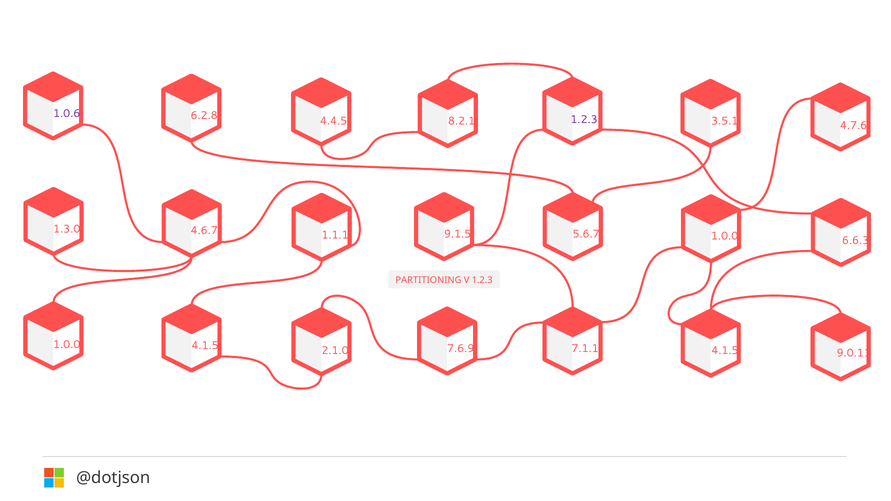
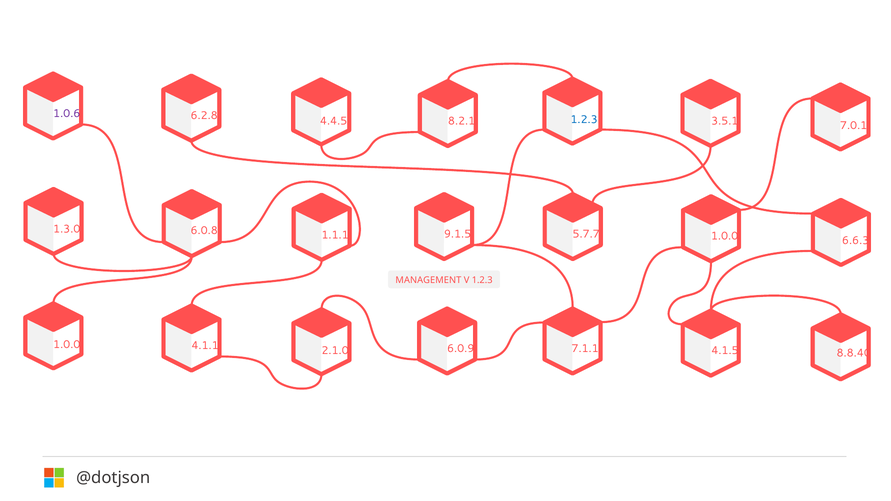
1.2.3 colour: purple -> blue (584, 120)
4.7.6: 4.7.6 -> 7.0.1 (854, 126)
4.6.7: 4.6.7 -> 6.0.8 (204, 231)
5.6.7: 5.6.7 -> 5.7.7 (586, 234)
PARTITIONING: PARTITIONING -> MANAGEMENT (428, 280)
1.0.0 4.1.5: 4.1.5 -> 4.1.1 (205, 345)
7.6.9: 7.6.9 -> 6.0.9 (461, 349)
9.0.11: 9.0.11 -> 8.8.40 (854, 353)
